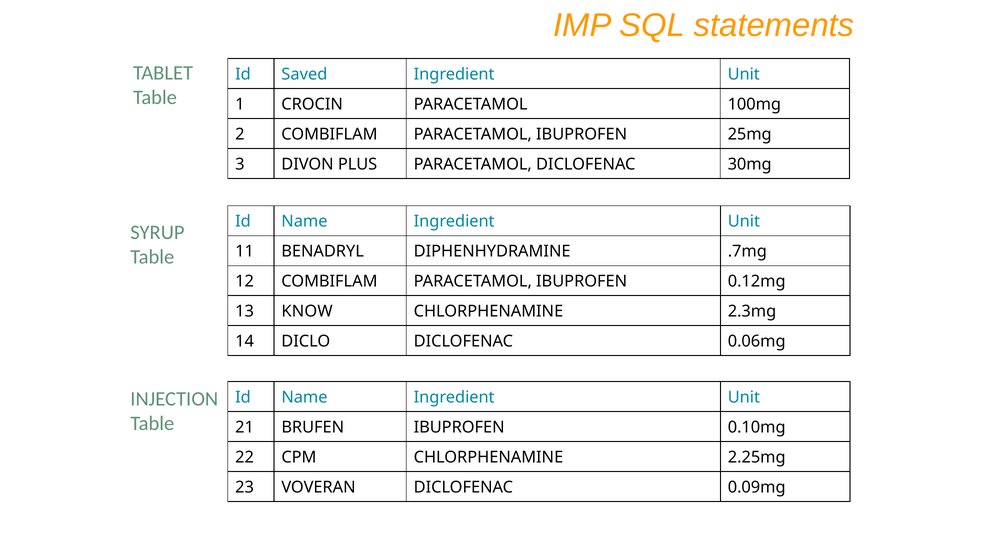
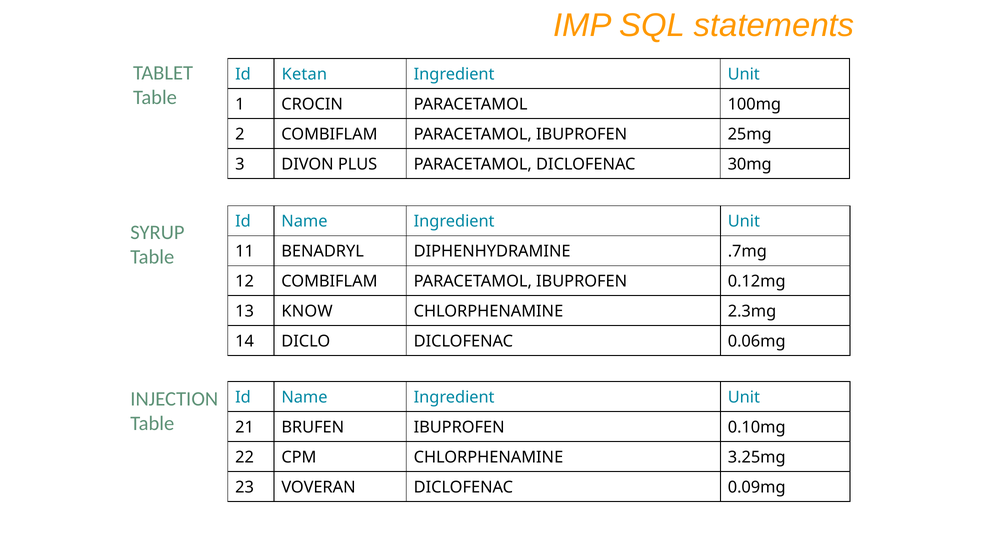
Saved: Saved -> Ketan (304, 74)
2.25mg: 2.25mg -> 3.25mg (757, 457)
